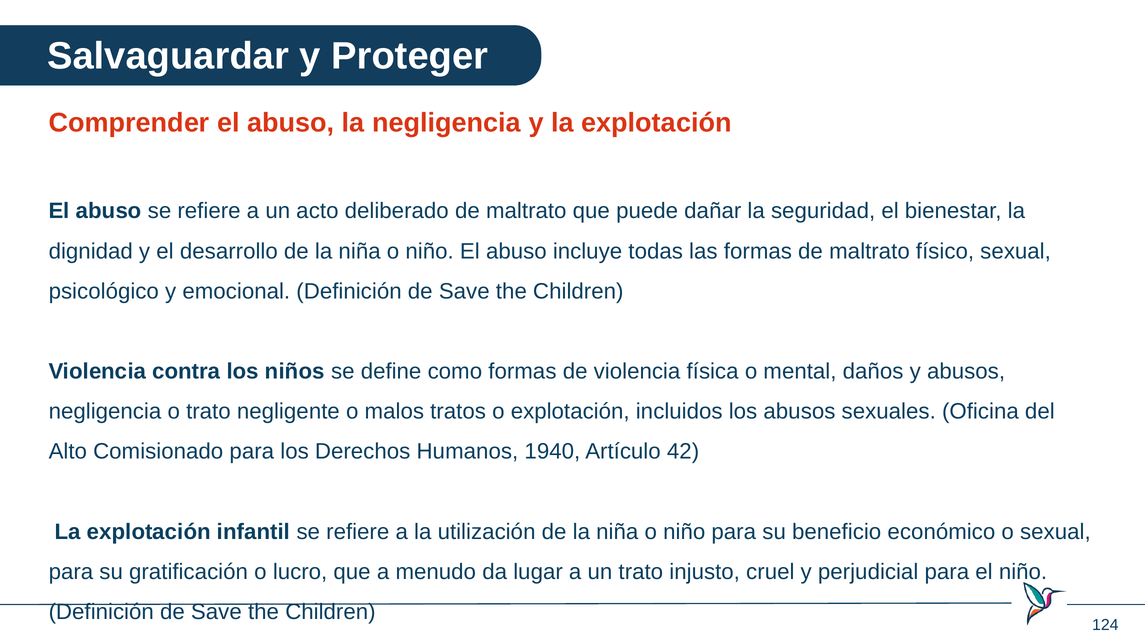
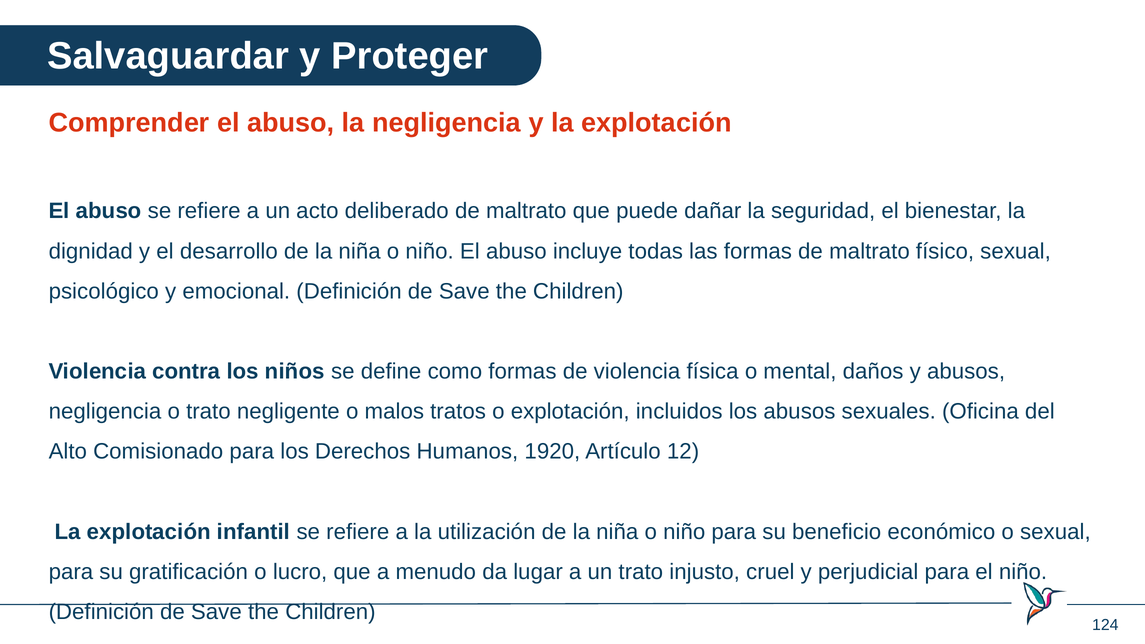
1940: 1940 -> 1920 (552, 452)
42: 42 -> 12 (683, 452)
